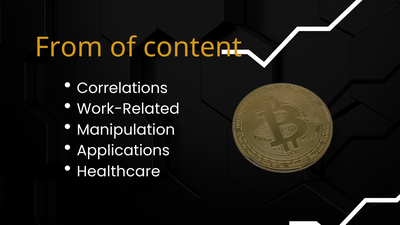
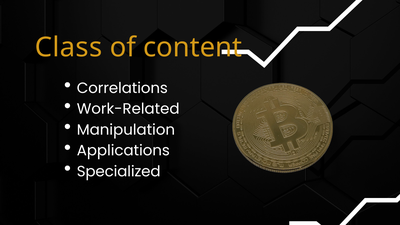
From: From -> Class (69, 47)
Healthcare: Healthcare -> Specialized (119, 171)
